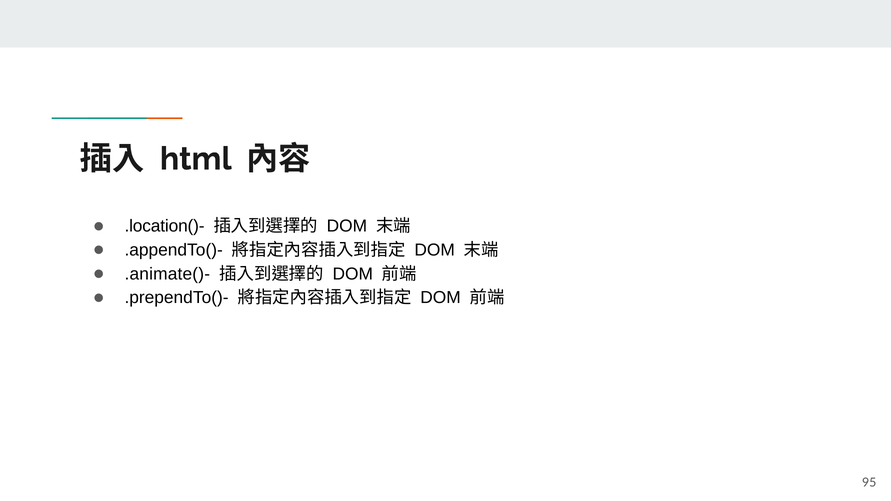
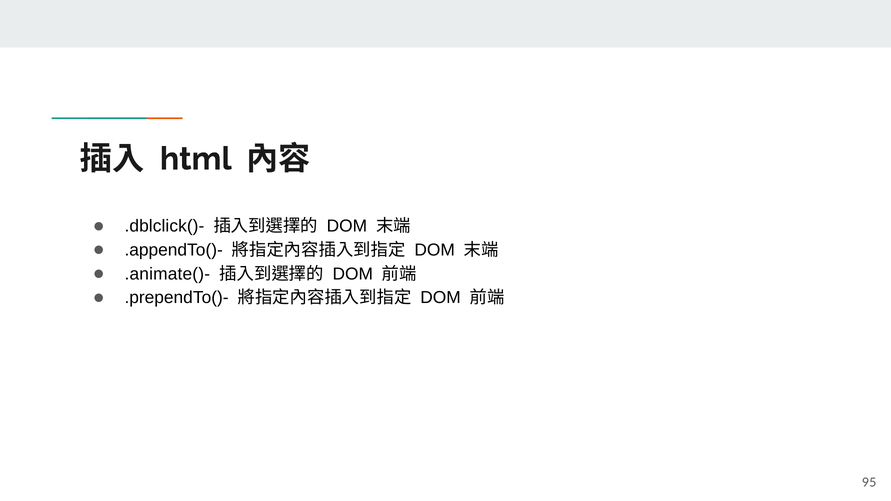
.location()-: .location()- -> .dblclick()- (164, 226)
